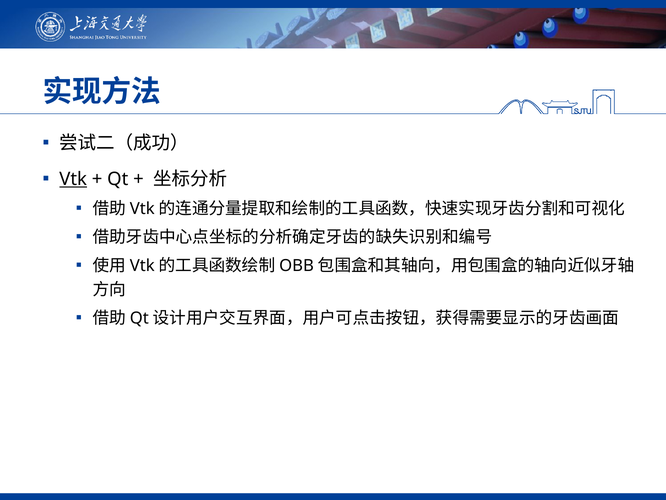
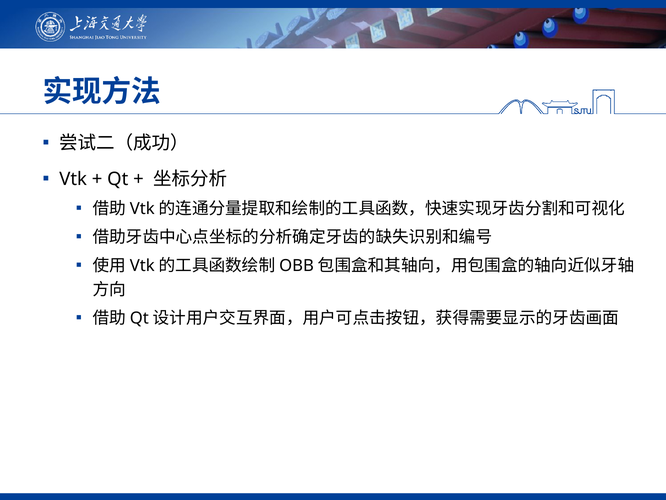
Vtk underline: present -> none (73, 179)
